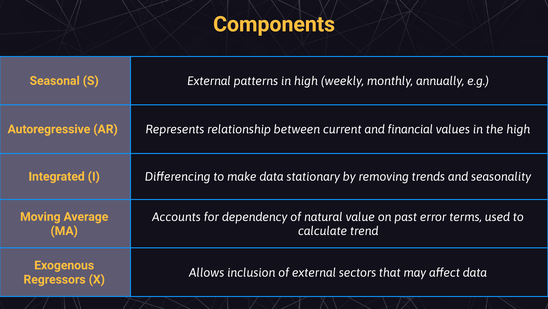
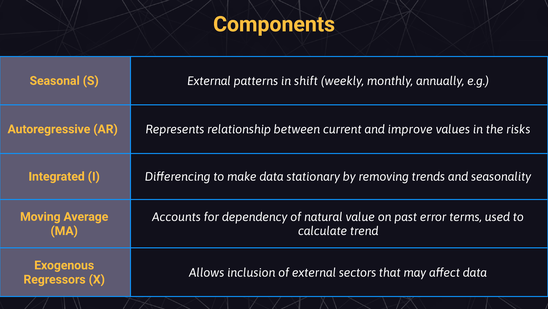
in high: high -> shift (306, 81)
financial: financial -> improve (410, 129)
the high: high -> risks (518, 129)
